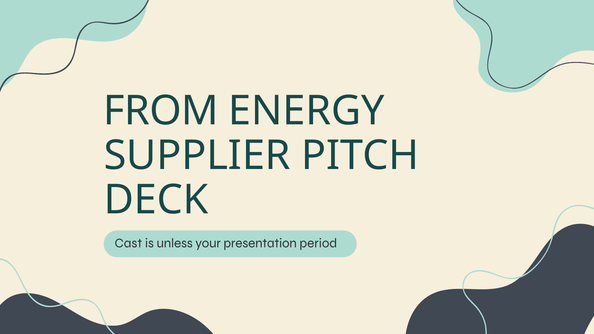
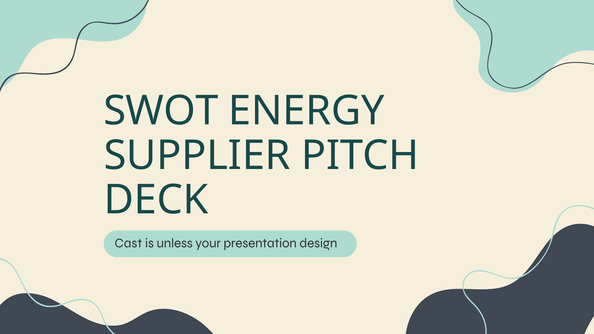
FROM: FROM -> SWOT (161, 111)
period: period -> design (318, 243)
